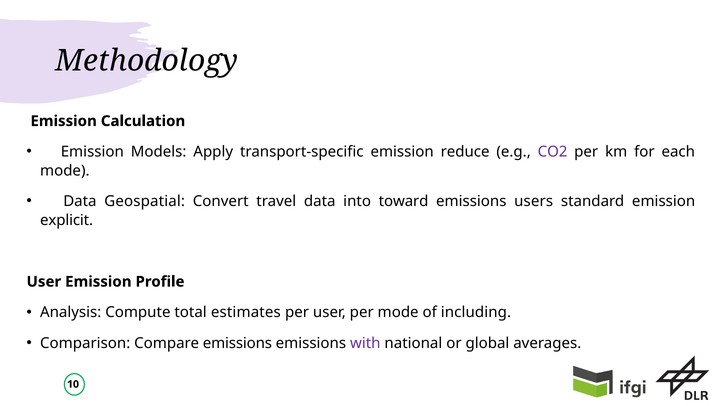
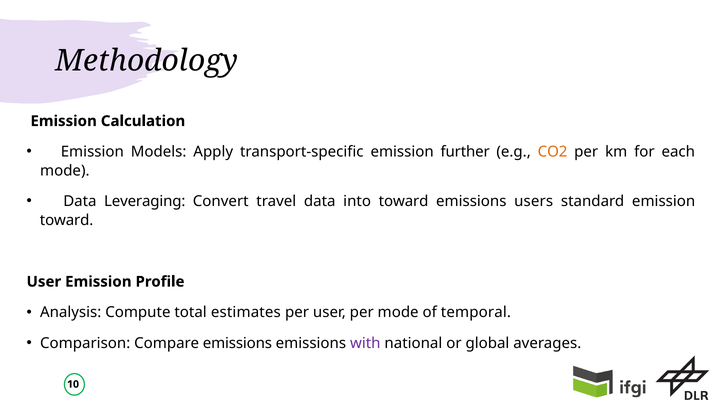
reduce: reduce -> further (465, 152)
CO2 colour: purple -> orange (553, 152)
Geospatial: Geospatial -> Leveraging (145, 201)
explicit: explicit -> toward (67, 220)
including: including -> temporal (476, 313)
